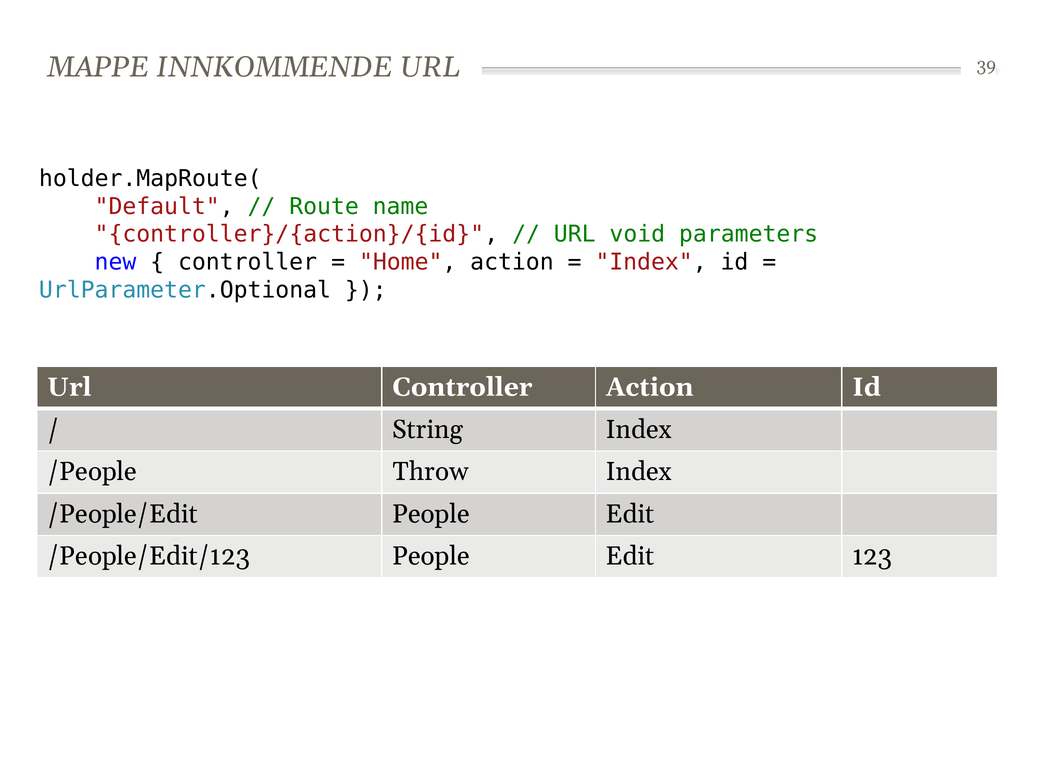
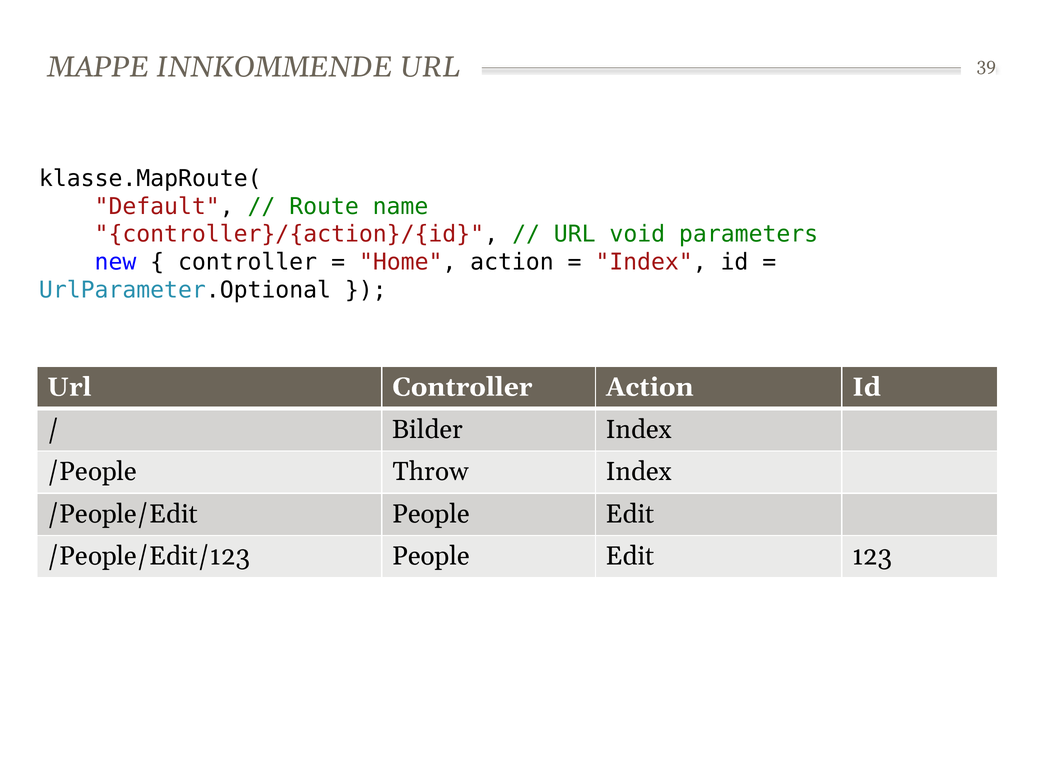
holder.MapRoute(: holder.MapRoute( -> klasse.MapRoute( (150, 179)
String: String -> Bilder (428, 430)
